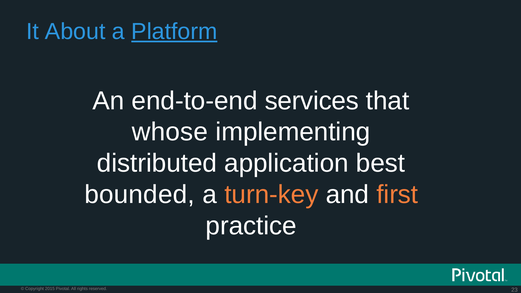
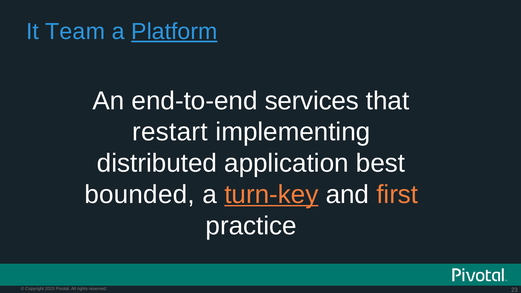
About: About -> Team (75, 32)
whose: whose -> restart (170, 132)
turn-key underline: none -> present (271, 195)
